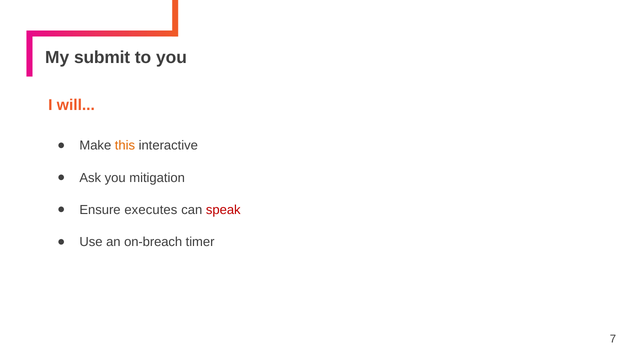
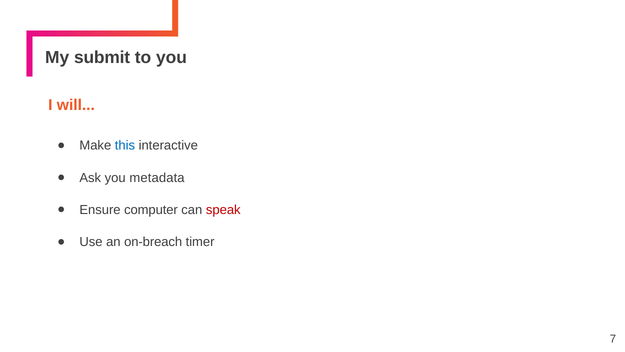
this colour: orange -> blue (125, 145)
mitigation: mitigation -> metadata (157, 177)
executes: executes -> computer (151, 210)
